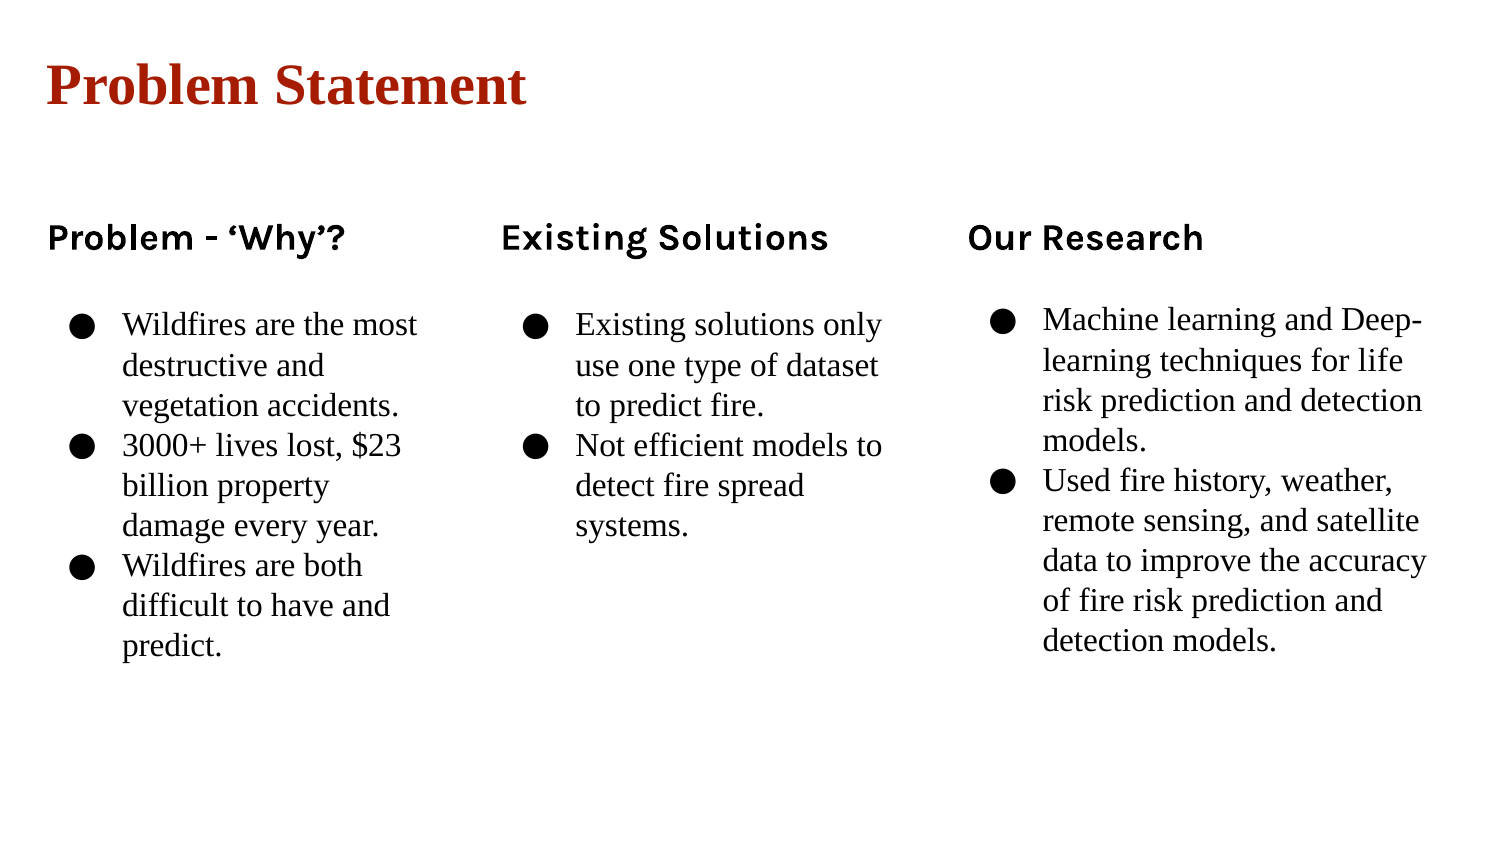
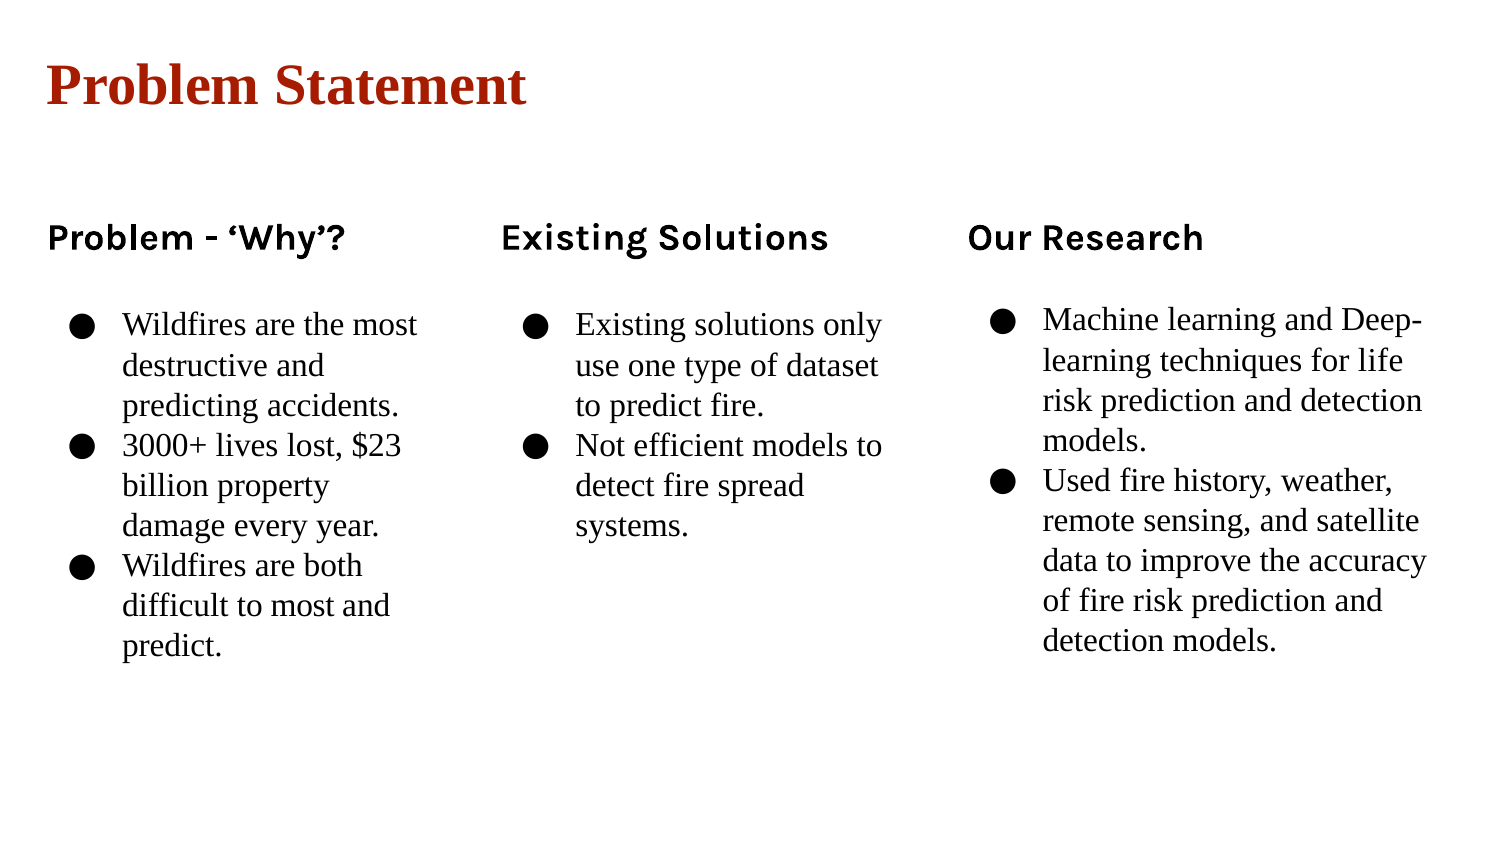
vegetation: vegetation -> predicting (190, 405)
to have: have -> most (303, 605)
